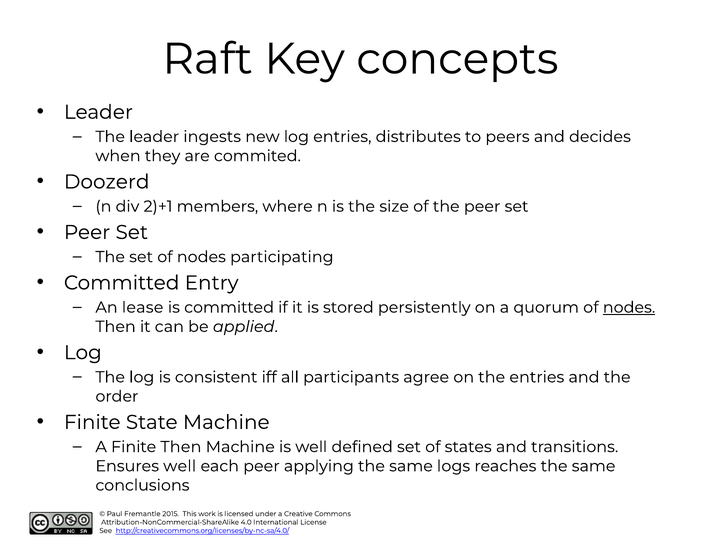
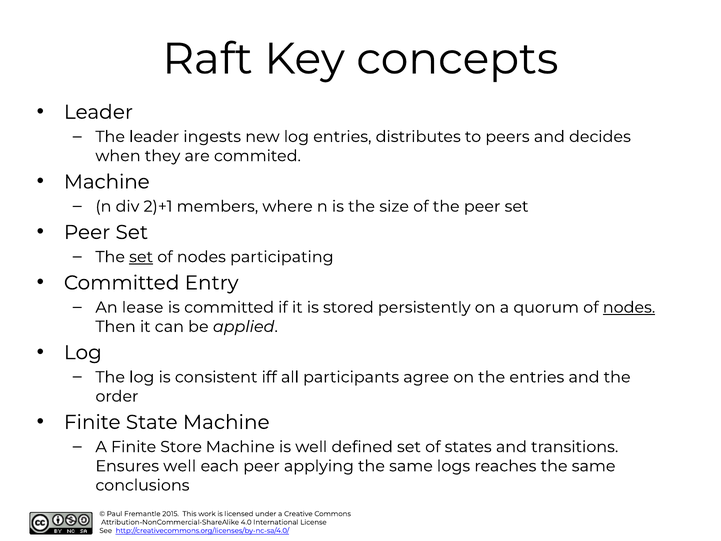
Doozerd: Doozerd -> Machine (107, 182)
set underline: none -> present (141, 257)
Finite Then: Then -> Store (181, 447)
